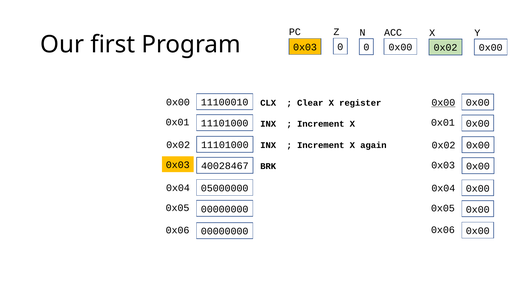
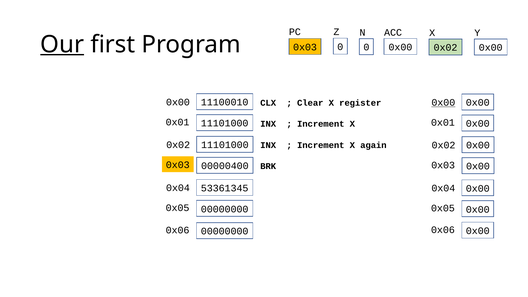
Our underline: none -> present (62, 44)
40028467: 40028467 -> 00000400 (225, 166)
05000000: 05000000 -> 53361345 (225, 188)
